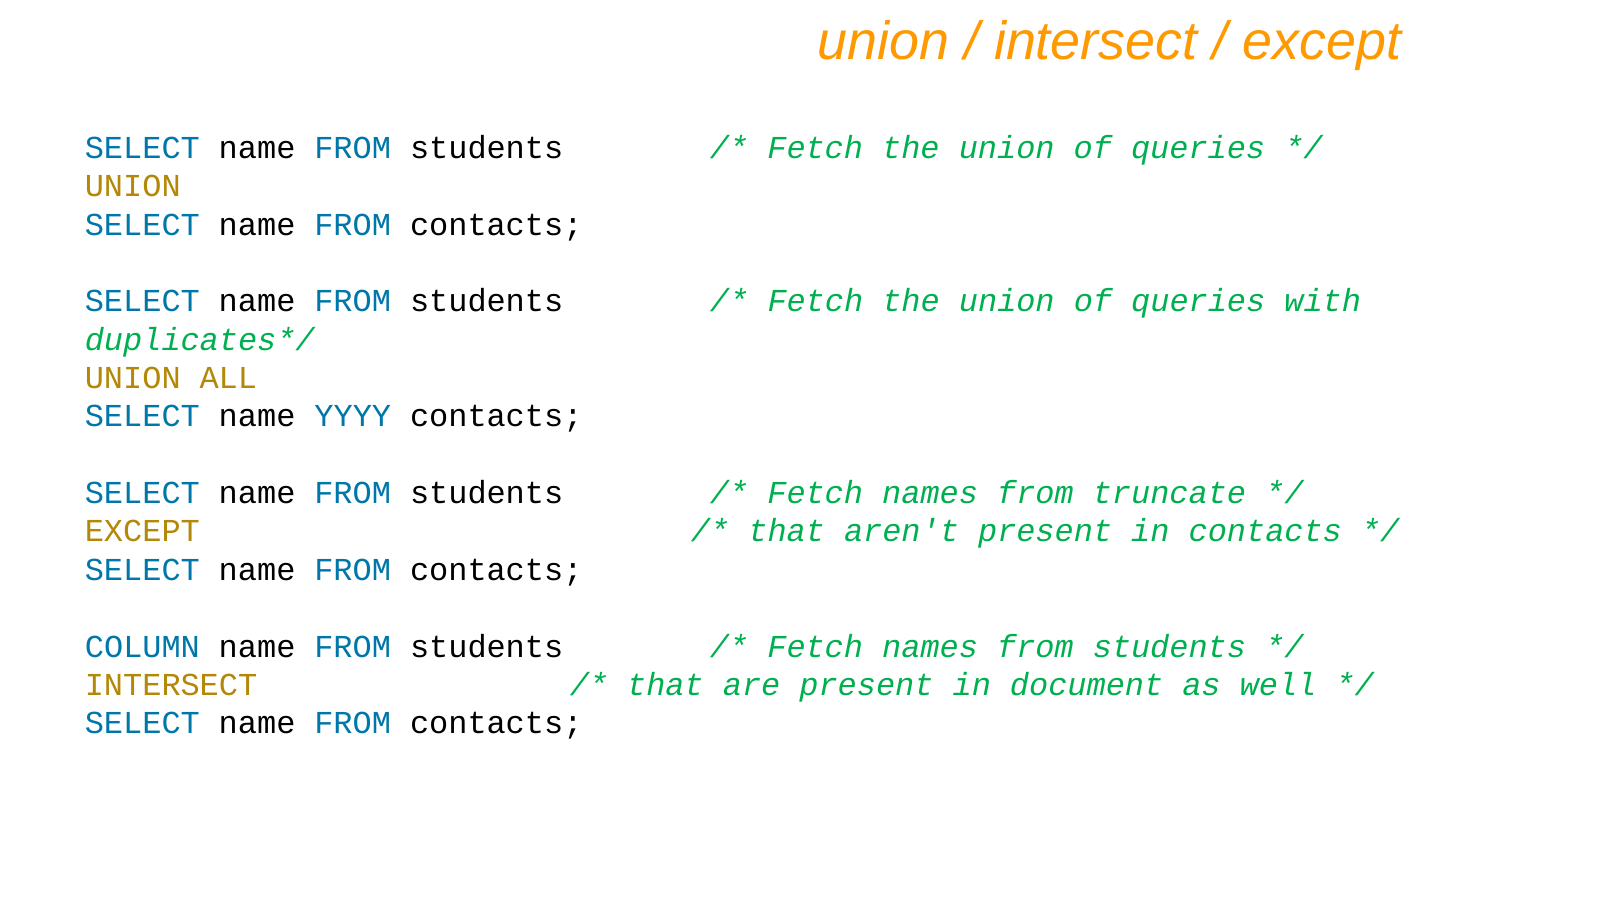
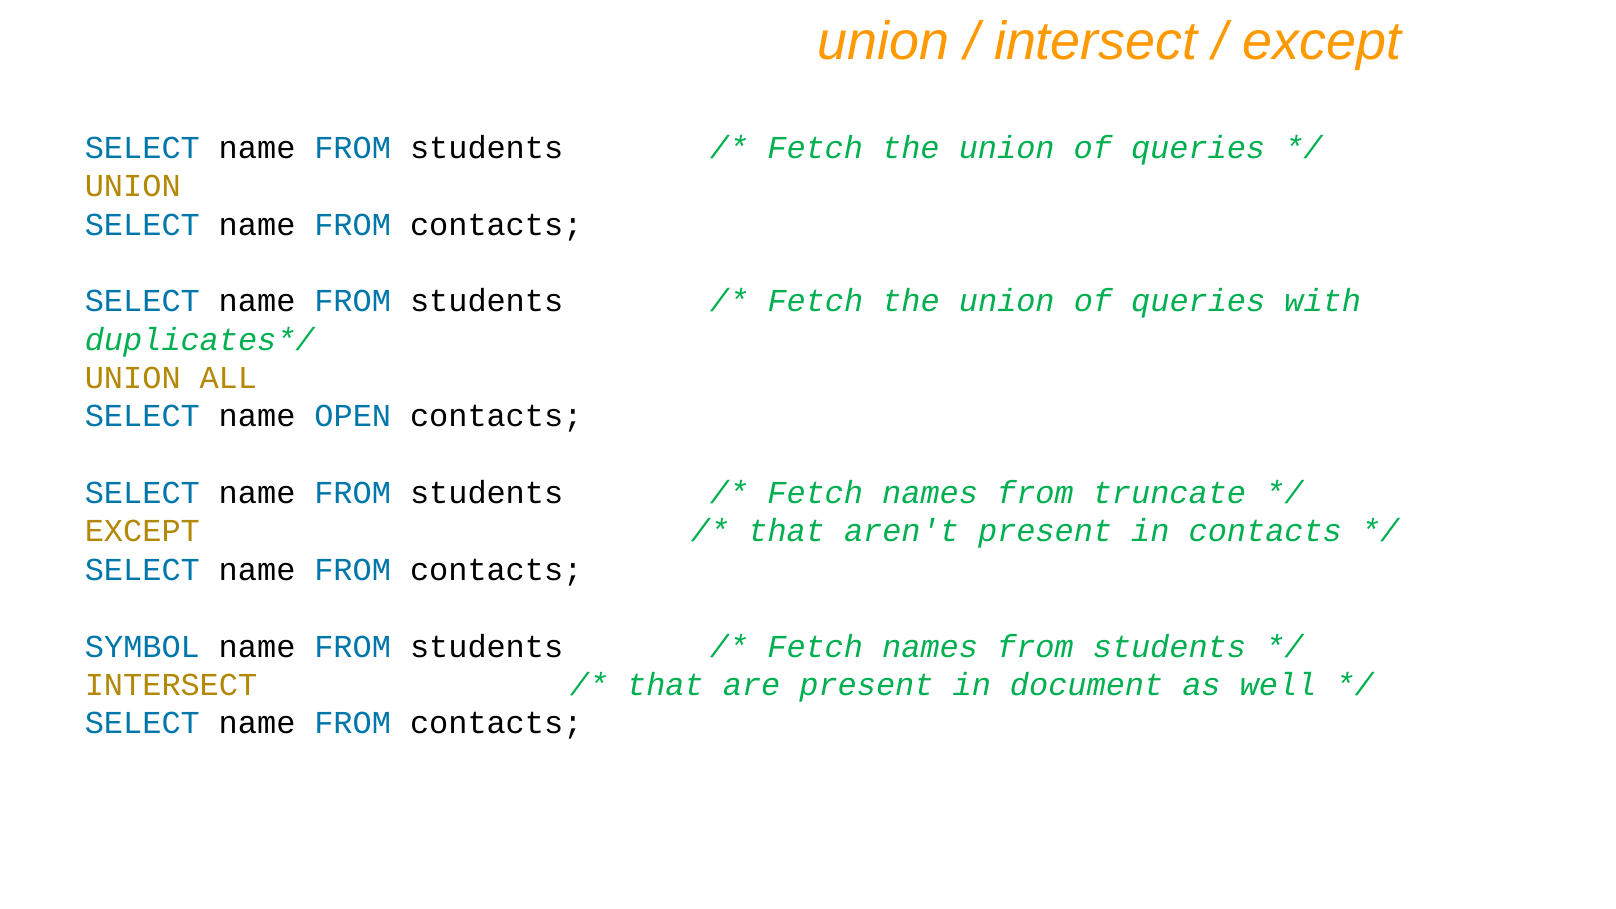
YYYY: YYYY -> OPEN (353, 416)
COLUMN: COLUMN -> SYMBOL (142, 647)
